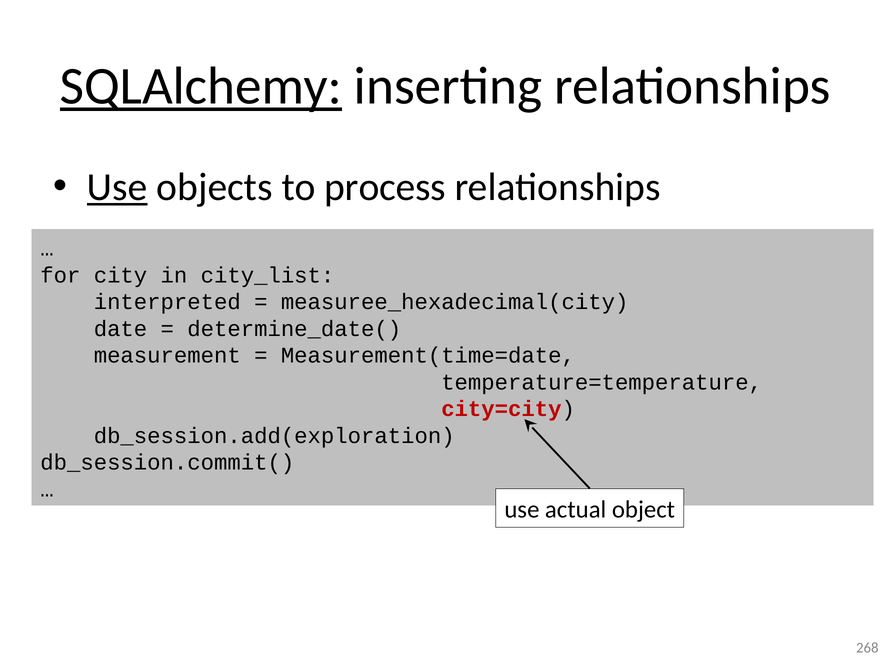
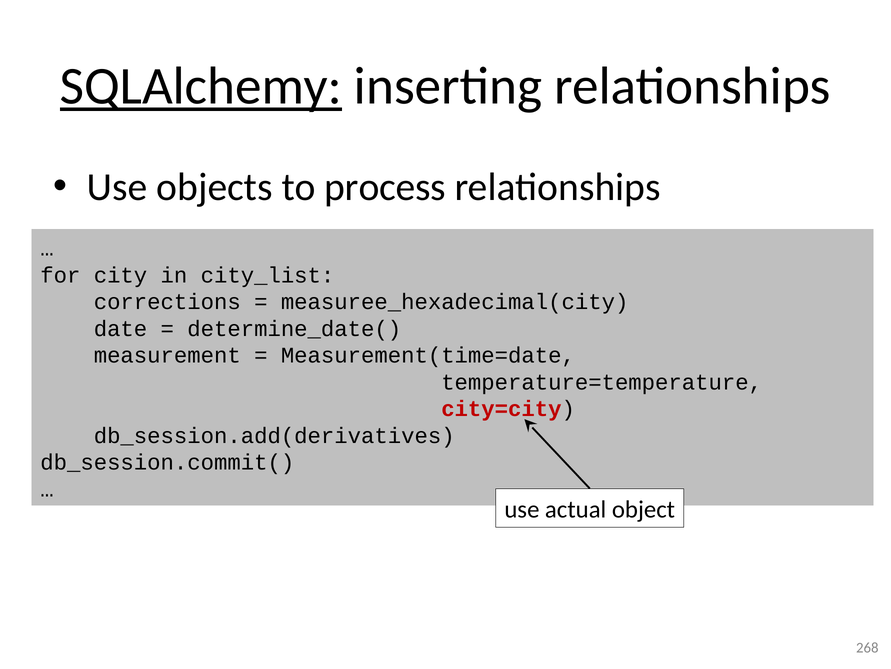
Use underline: present -> none (117, 187)
interpreted: interpreted -> corrections (167, 302)
db_session.add(exploration: db_session.add(exploration -> db_session.add(derivatives (274, 435)
